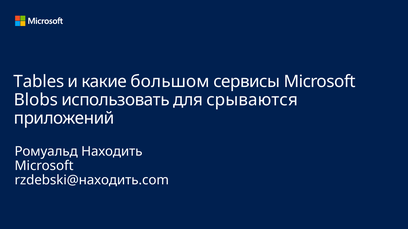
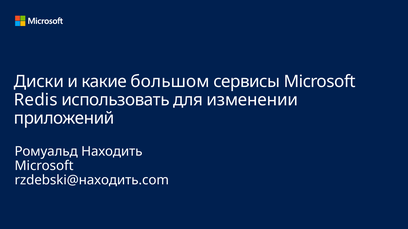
Tables: Tables -> Диски (39, 82)
Blobs: Blobs -> Redis (36, 100)
срываются: срываются -> изменении (252, 100)
